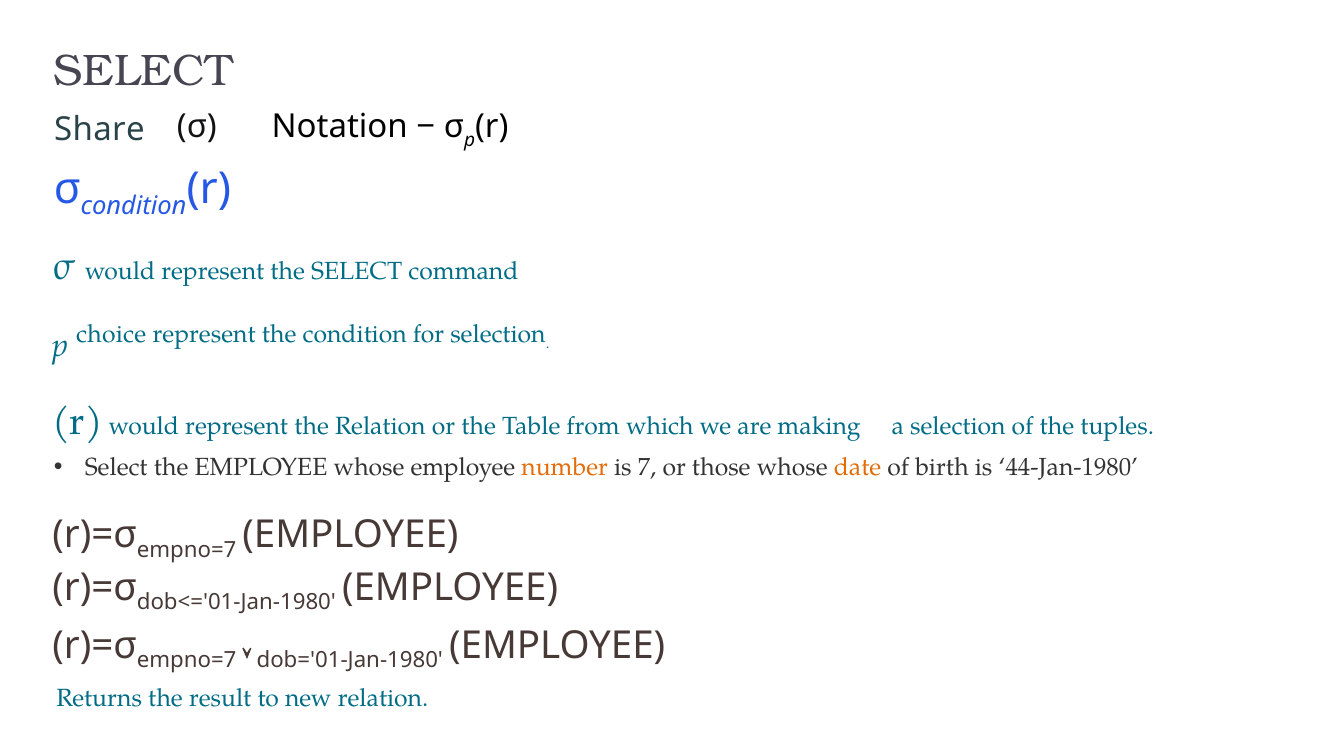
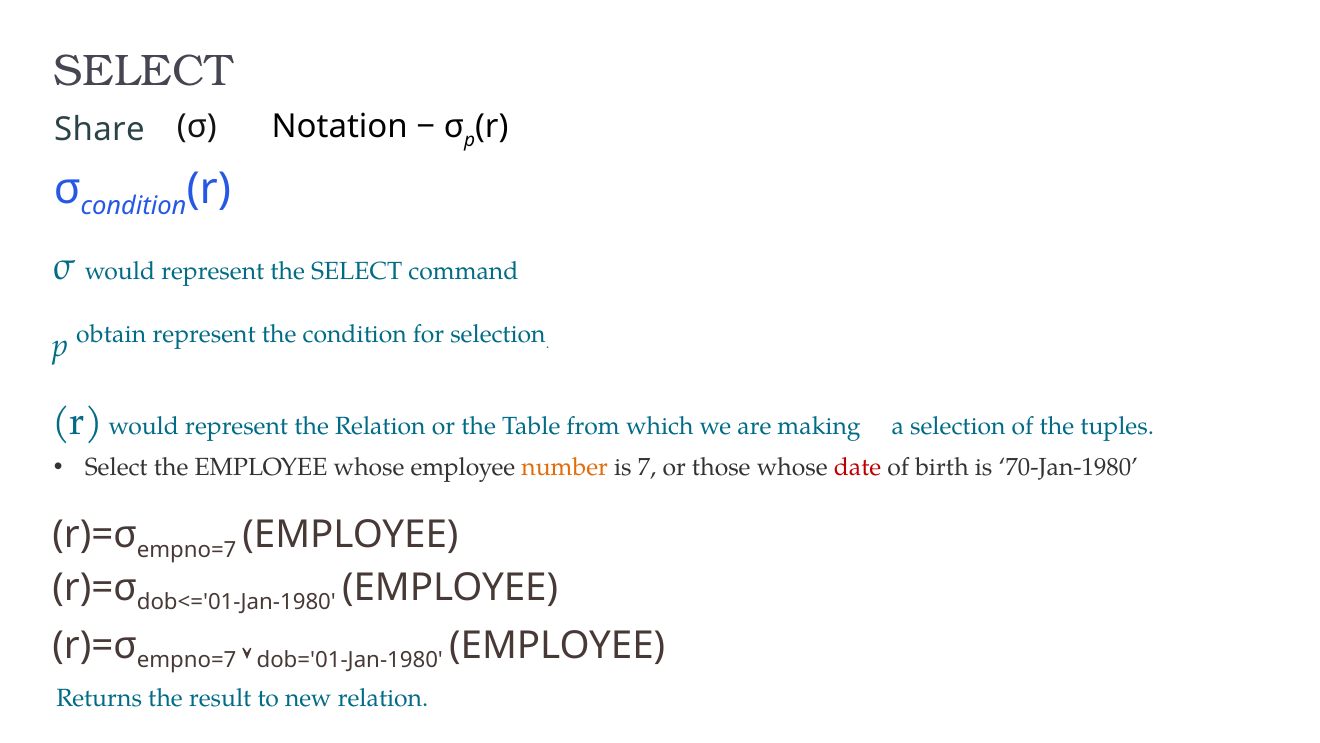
choice: choice -> obtain (111, 334)
date colour: orange -> red (858, 467)
44-Jan-1980: 44-Jan-1980 -> 70-Jan-1980 (1068, 467)
